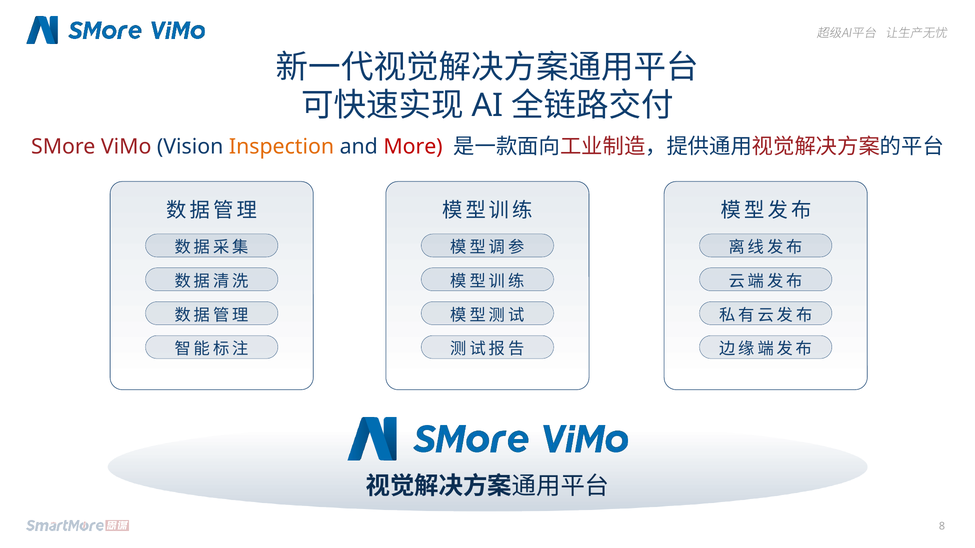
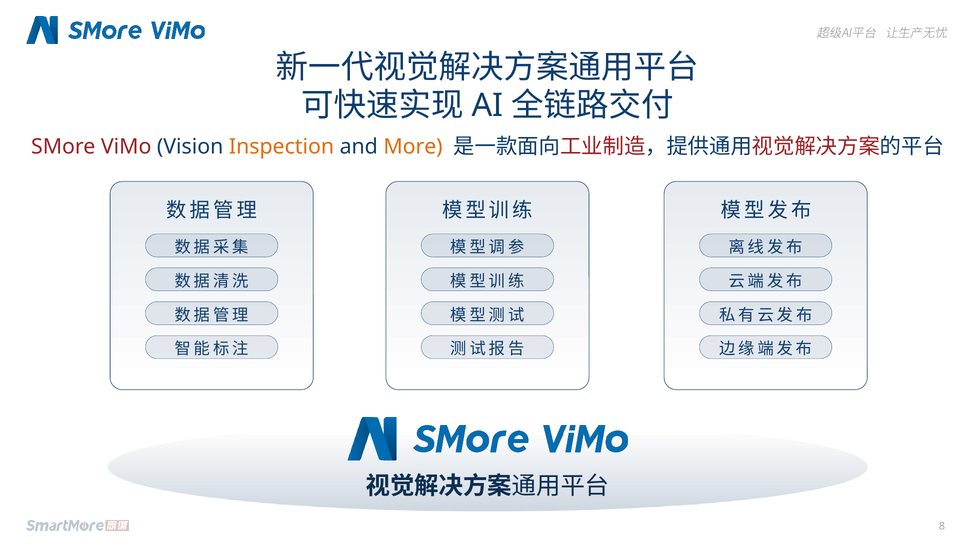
More colour: red -> orange (413, 147)
